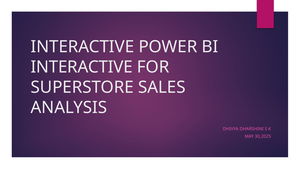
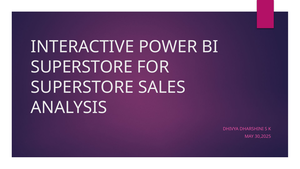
INTERACTIVE: INTERACTIVE -> SUPERSTORE (82, 67)
